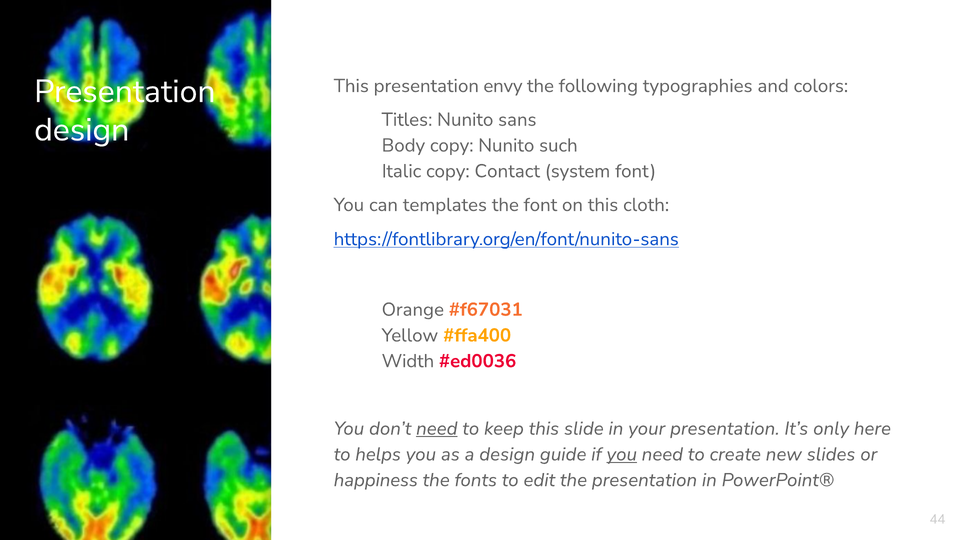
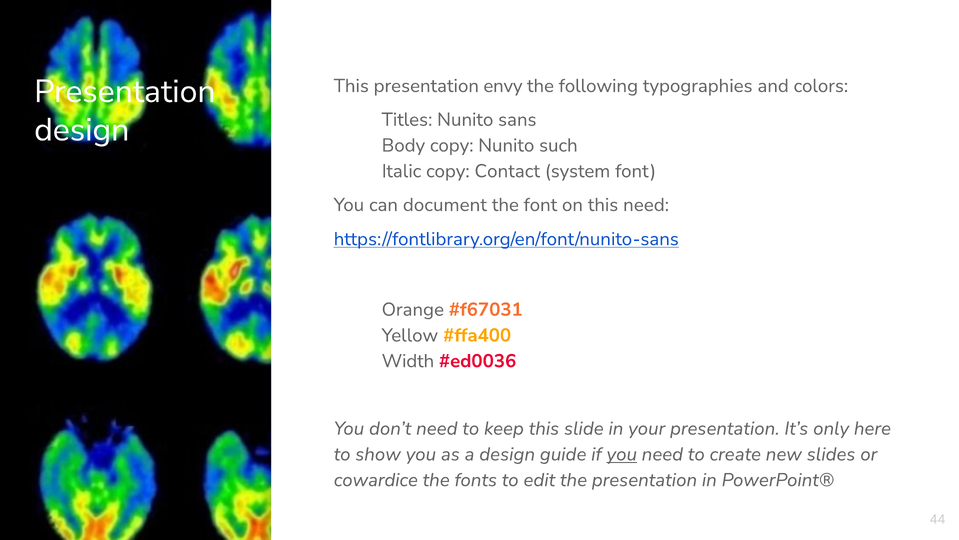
templates: templates -> document (445, 205)
this cloth: cloth -> need (646, 205)
need underline: present -> none (437, 428)
helps: helps -> show (378, 454)
happiness: happiness -> cowardice (376, 480)
